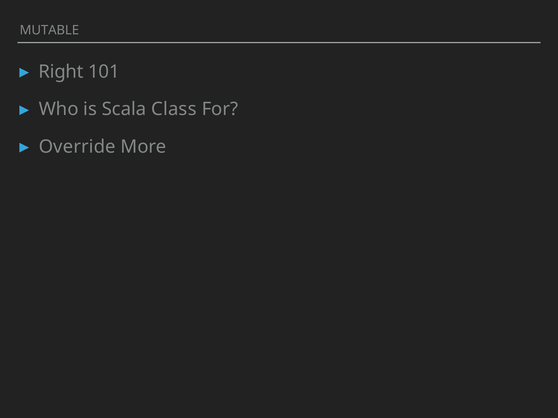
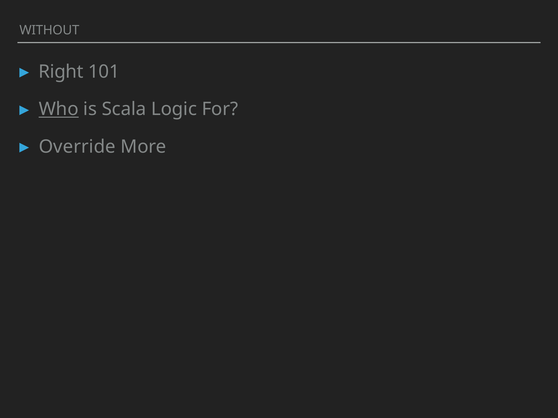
MUTABLE: MUTABLE -> WITHOUT (49, 30)
Who underline: none -> present (59, 109)
Class: Class -> Logic (174, 109)
